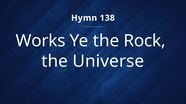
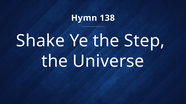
Works: Works -> Shake (40, 41)
Rock: Rock -> Step (144, 41)
